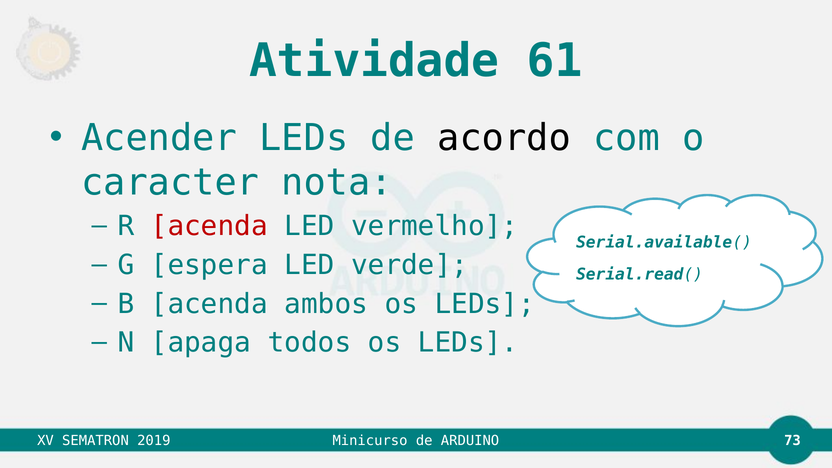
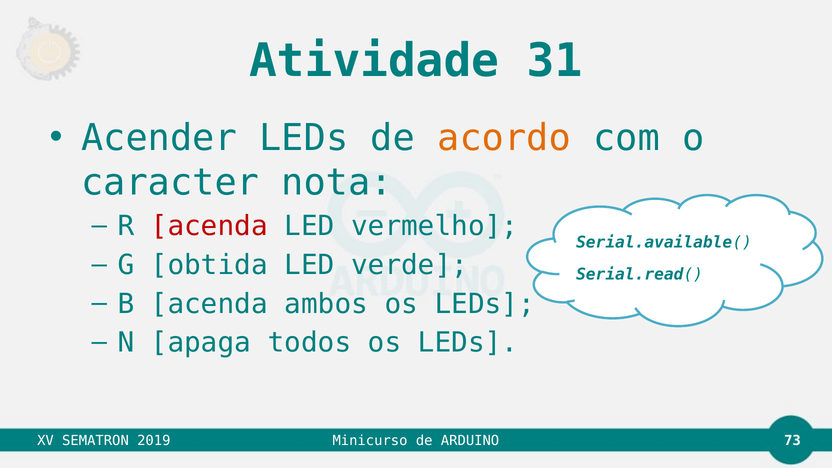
61: 61 -> 31 (555, 61)
acordo colour: black -> orange (504, 138)
espera: espera -> obtida (209, 265)
